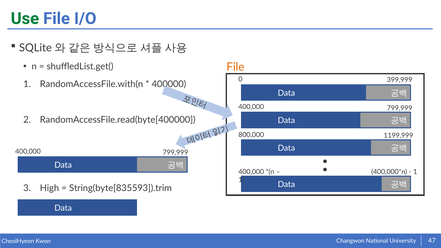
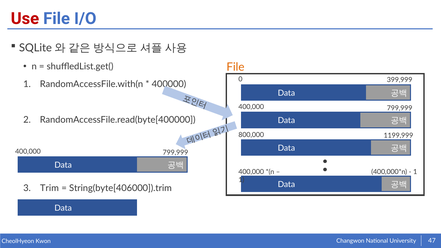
Use colour: green -> red (25, 19)
High: High -> Trim (49, 188)
String(byte[835593]).trim: String(byte[835593]).trim -> String(byte[406000]).trim (120, 188)
